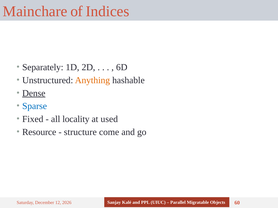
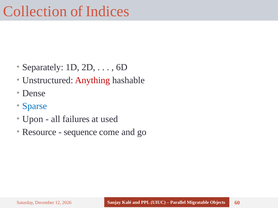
Mainchare: Mainchare -> Collection (35, 11)
Anything colour: orange -> red (92, 80)
Dense underline: present -> none (34, 93)
Fixed: Fixed -> Upon (33, 119)
locality: locality -> failures (76, 119)
structure: structure -> sequence (80, 132)
